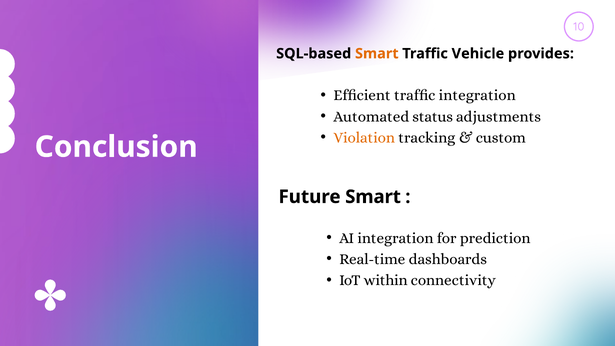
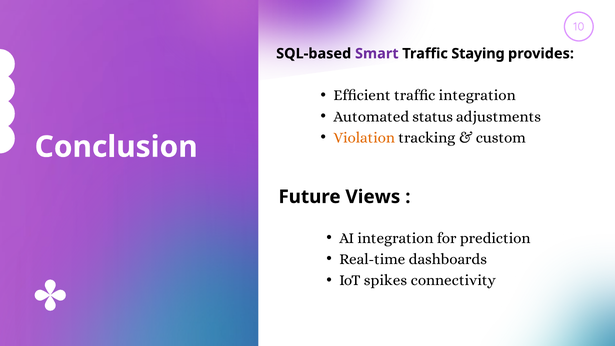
Smart colour: orange -> purple (377, 54)
Vehicle: Vehicle -> Staying (478, 54)
Future Smart: Smart -> Views (373, 197)
within: within -> spikes (385, 280)
